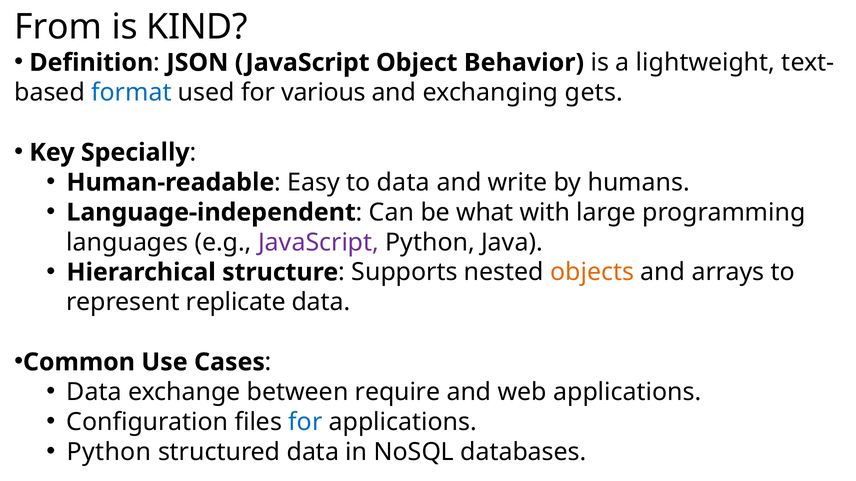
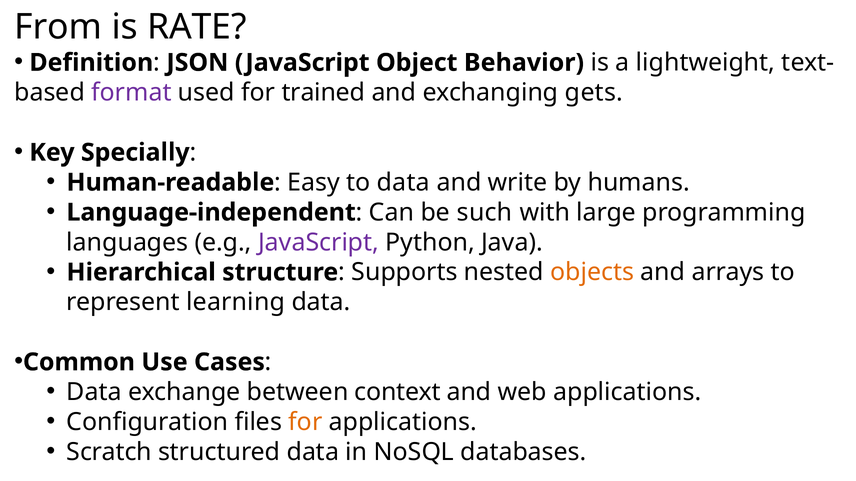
KIND: KIND -> RATE (197, 27)
format colour: blue -> purple (131, 93)
various: various -> trained (323, 93)
what: what -> such (485, 213)
replicate: replicate -> learning (236, 302)
require: require -> context (398, 392)
for colour: blue -> orange (305, 422)
Python: Python -> Scratch (109, 452)
